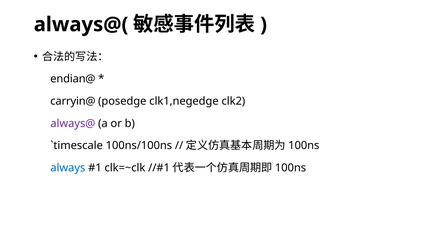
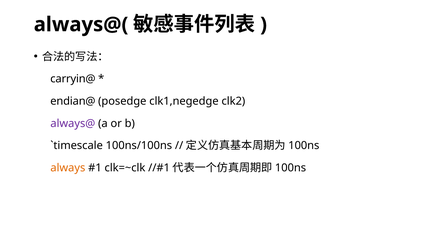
endian@: endian@ -> carryin@ (73, 79)
carryin@: carryin@ -> endian@ (73, 101)
always colour: blue -> orange (68, 168)
